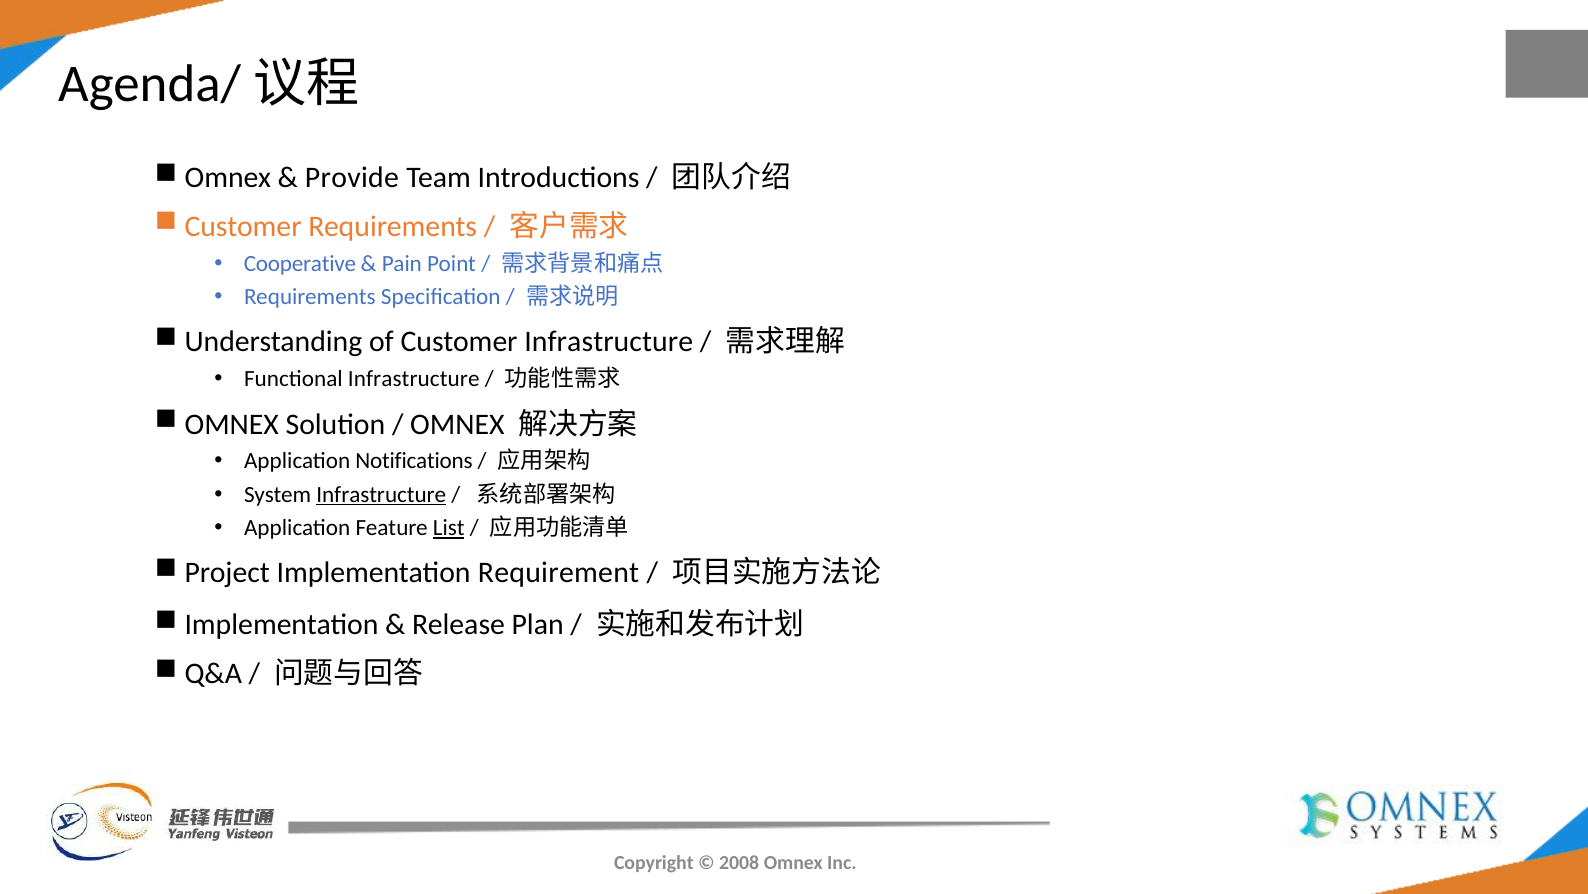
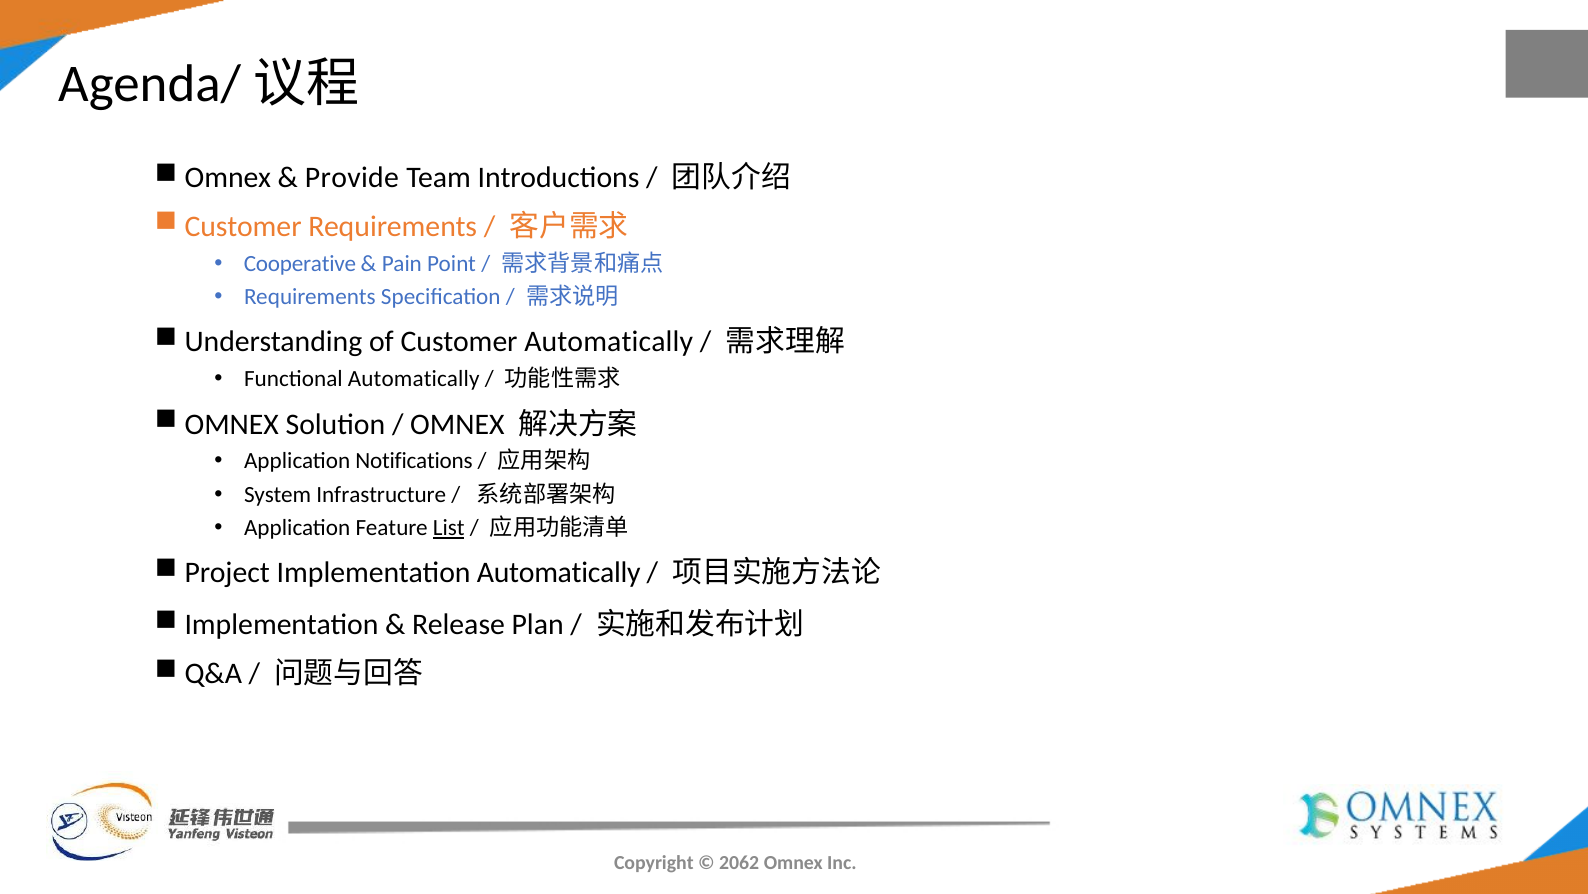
Customer Infrastructure: Infrastructure -> Automatically (609, 342)
Functional Infrastructure: Infrastructure -> Automatically (414, 379)
Infrastructure underline: present -> none (381, 494)
Implementation Requirement: Requirement -> Automatically (559, 573)
2008: 2008 -> 2062 (739, 863)
